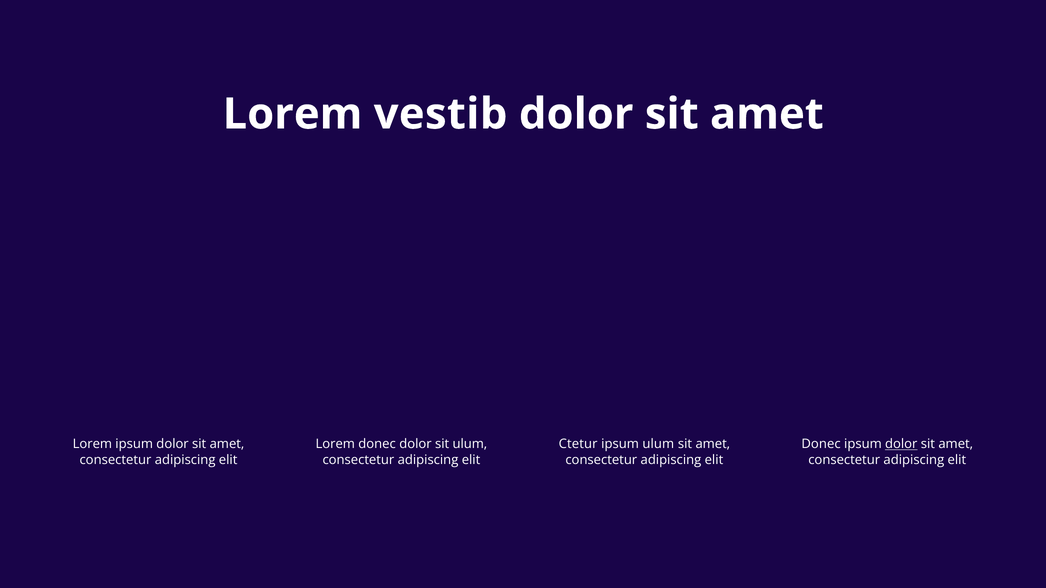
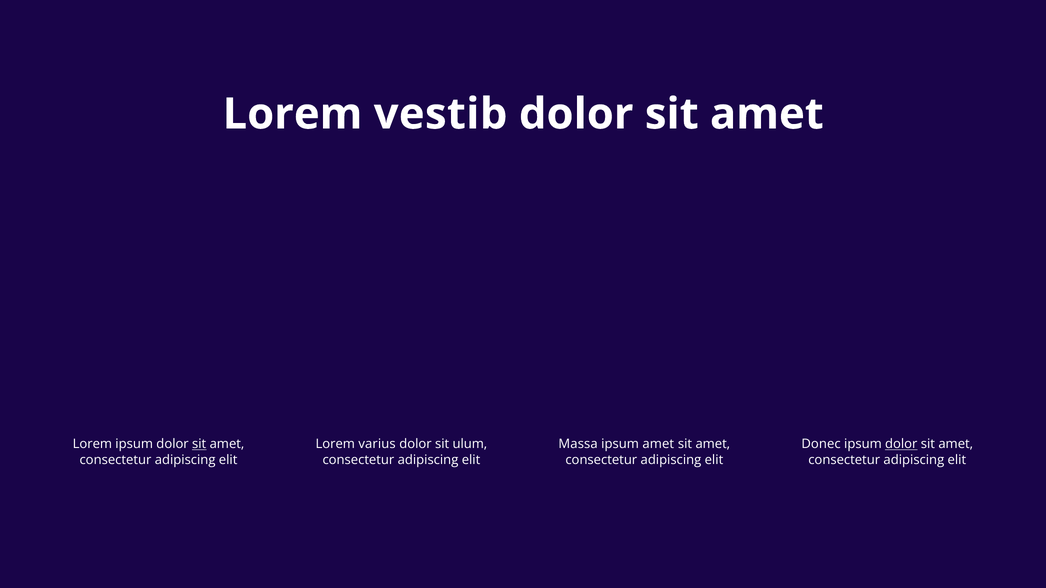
sit underline: none -> present (199, 444)
Lorem donec: donec -> varius (377, 444)
Ctetur: Ctetur -> Massa (578, 444)
ipsum ulum: ulum -> amet (658, 444)
